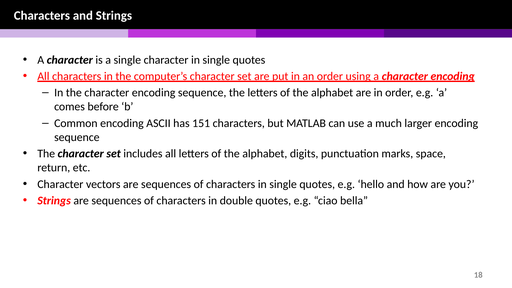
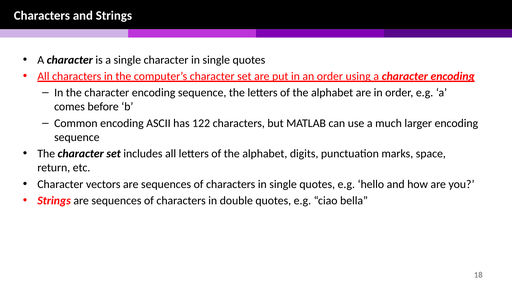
151: 151 -> 122 (201, 123)
